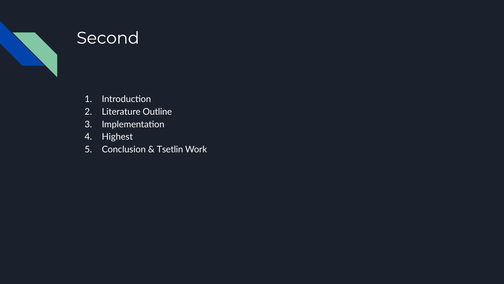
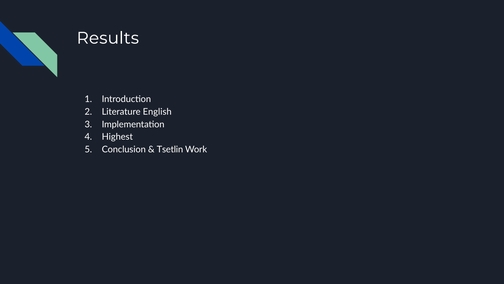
Second: Second -> Results (108, 38)
Outline: Outline -> English (157, 112)
